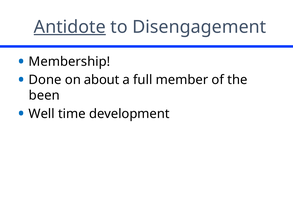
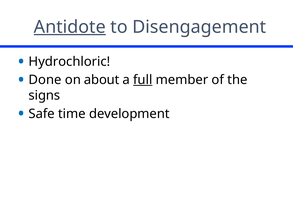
Membership: Membership -> Hydrochloric (69, 61)
full underline: none -> present (143, 80)
been: been -> signs (44, 95)
Well: Well -> Safe (42, 114)
